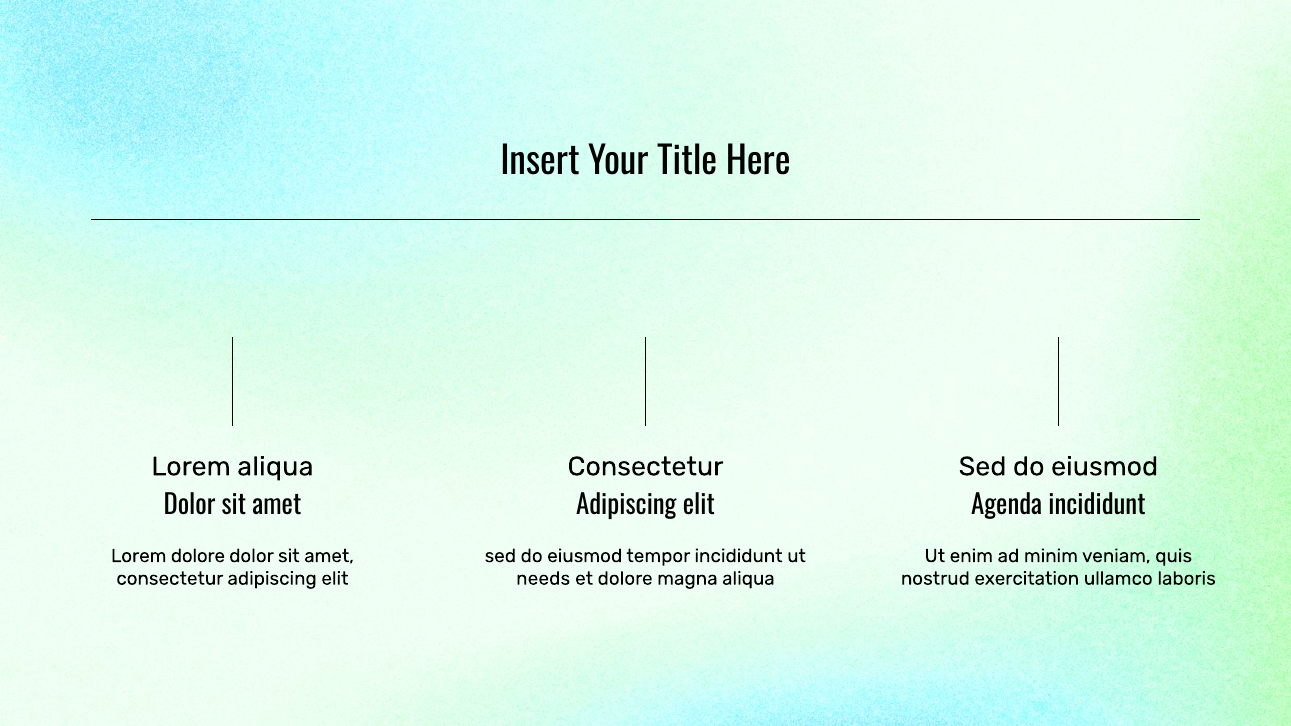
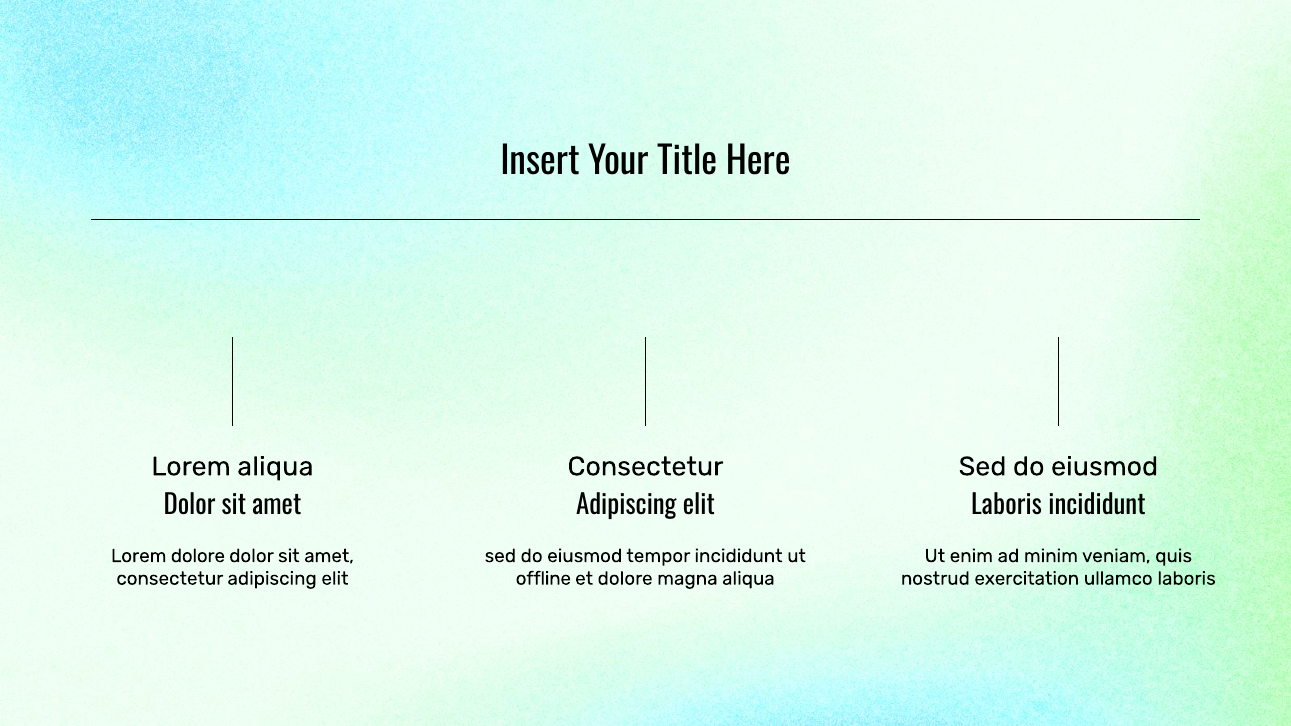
Agenda: Agenda -> Laboris (1007, 506)
needs: needs -> offline (543, 579)
